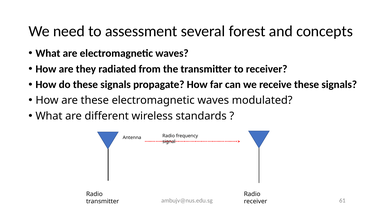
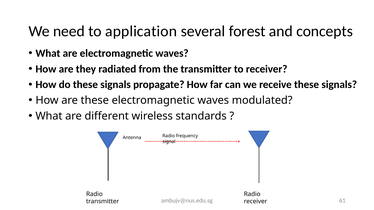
assessment: assessment -> application (141, 31)
